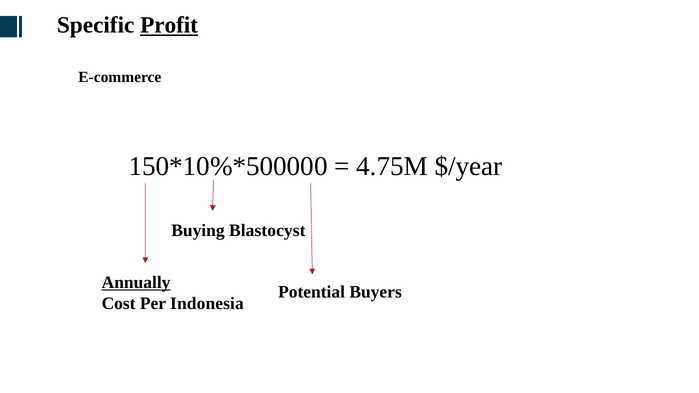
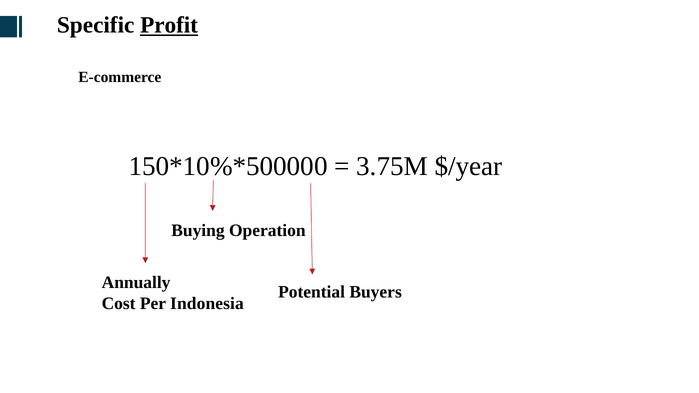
4.75M: 4.75M -> 3.75M (392, 166)
Blastocyst: Blastocyst -> Operation (267, 231)
Annually underline: present -> none (136, 282)
